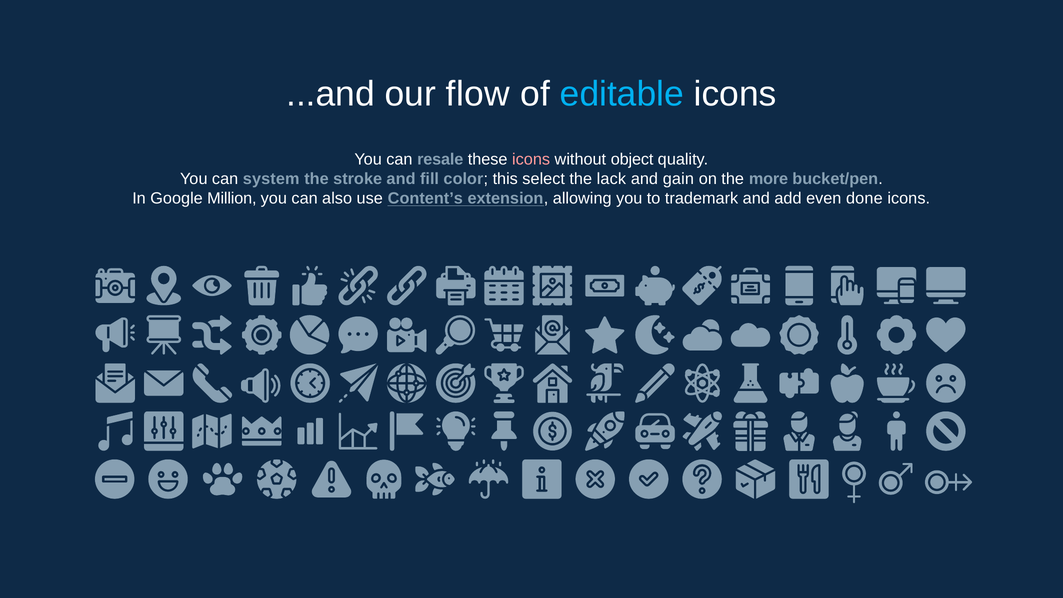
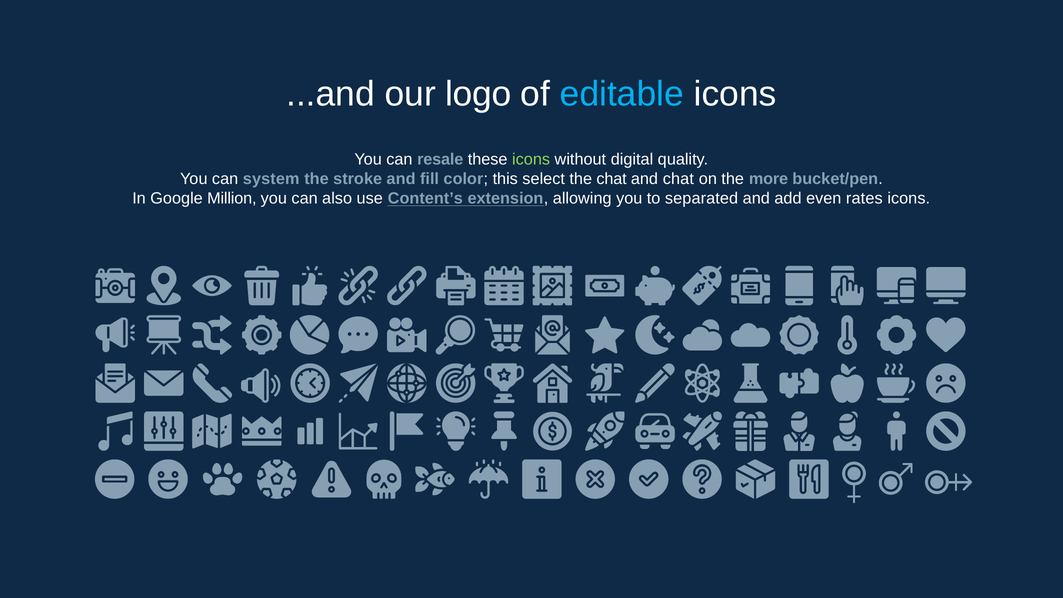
flow: flow -> logo (478, 94)
icons colour: pink -> light green (531, 160)
object: object -> digital (632, 160)
the lack: lack -> chat (612, 179)
and gain: gain -> chat (678, 179)
trademark: trademark -> separated (702, 199)
done: done -> rates (864, 199)
